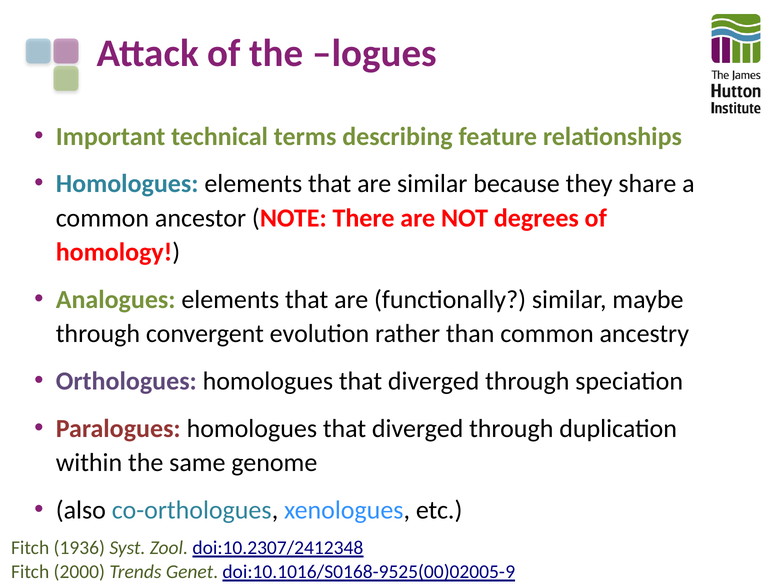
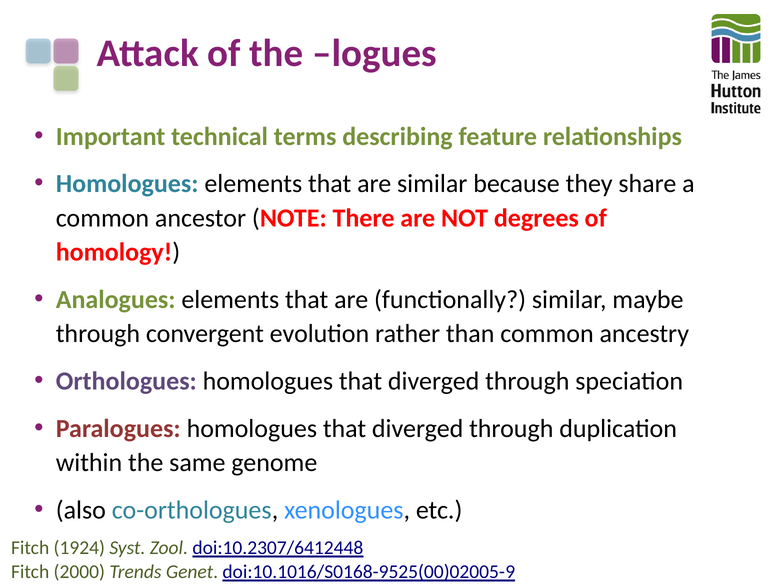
1936: 1936 -> 1924 (79, 548)
doi:10.2307/2412348: doi:10.2307/2412348 -> doi:10.2307/6412448 (278, 548)
